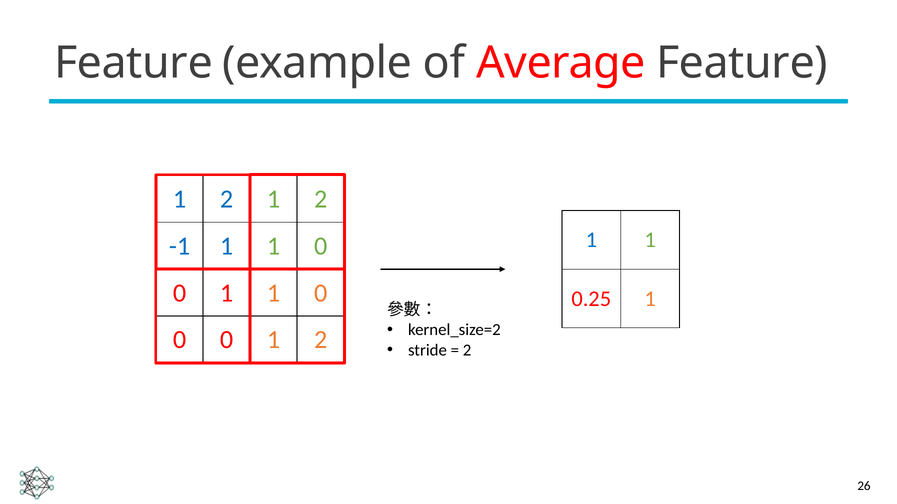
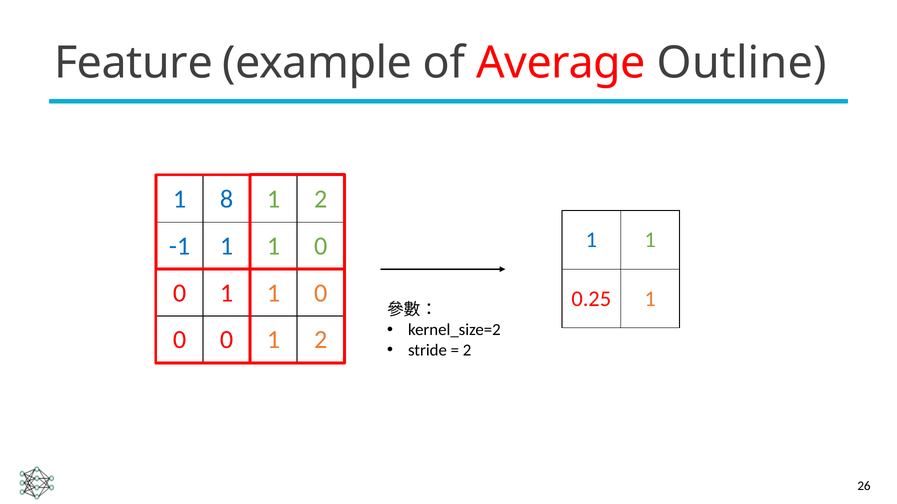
Average Feature: Feature -> Outline (742, 63)
2: 2 -> 8 (227, 199)
